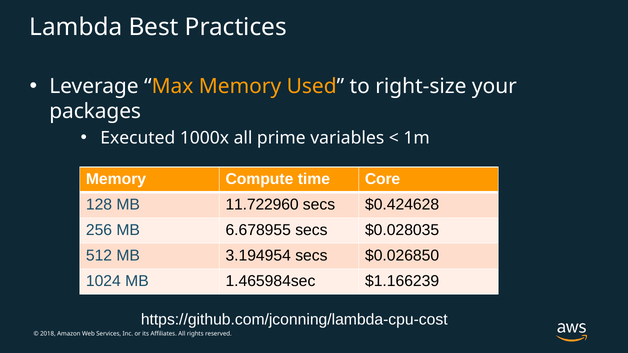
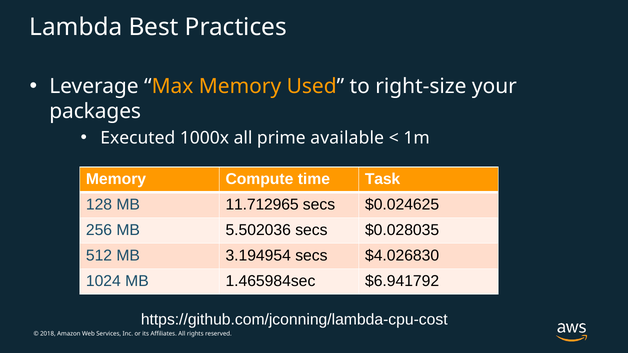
variables: variables -> available (347, 138)
Core: Core -> Task (383, 179)
11.722960: 11.722960 -> 11.712965 (262, 205)
$0.424628: $0.424628 -> $0.024625 (402, 205)
6.678955: 6.678955 -> 5.502036 (258, 230)
$0.026850: $0.026850 -> $4.026830 (402, 256)
$1.166239: $1.166239 -> $6.941792 (402, 281)
